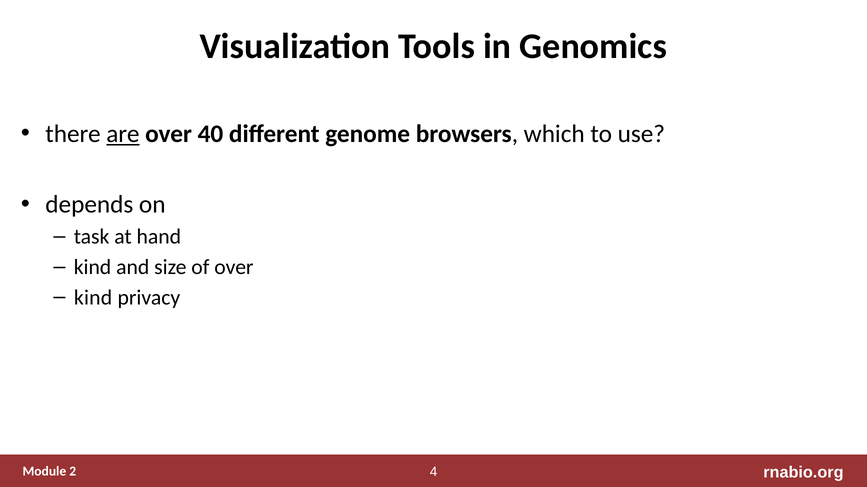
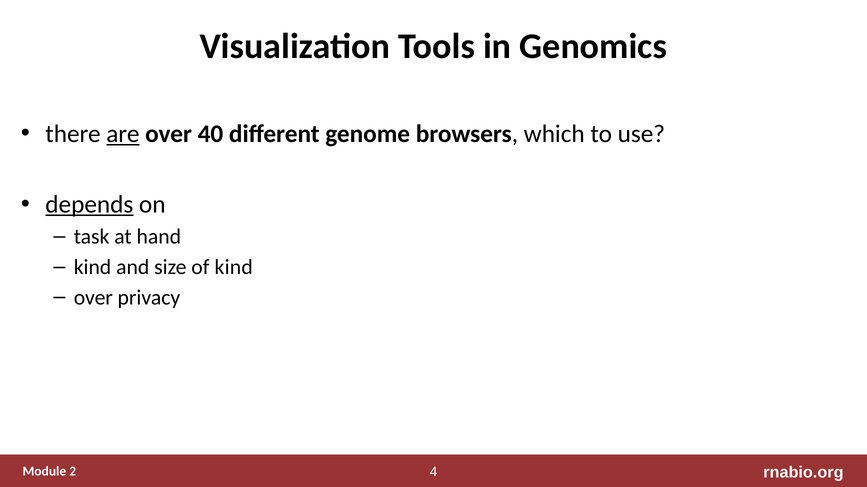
depends underline: none -> present (89, 205)
of over: over -> kind (234, 267)
kind: kind -> over (93, 298)
